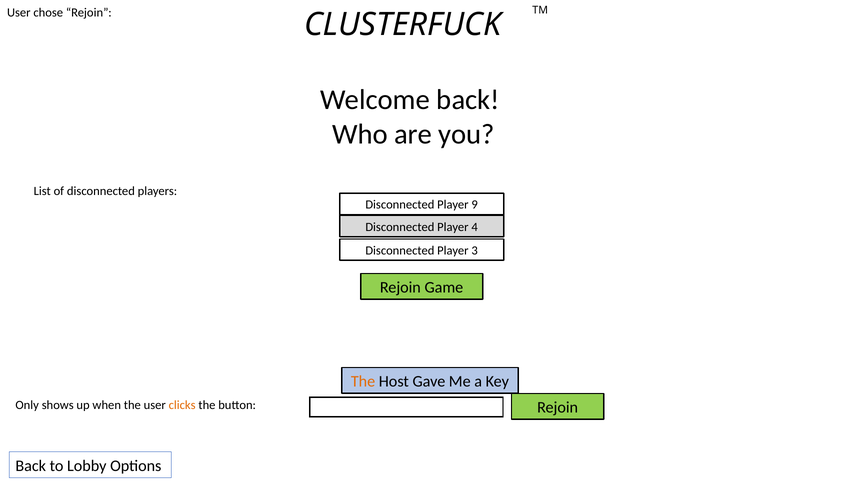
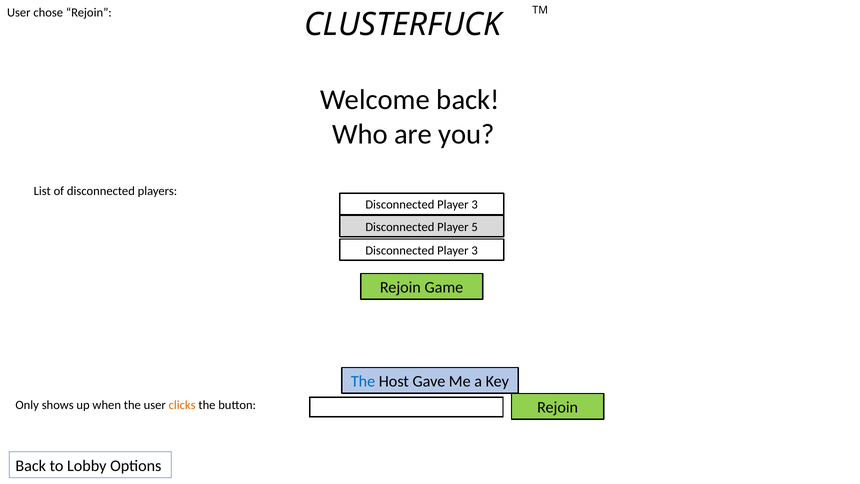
9: 9 -> 3 (475, 205)
4: 4 -> 5 (475, 227)
The colour: orange -> blue (363, 381)
